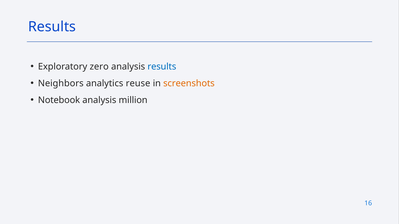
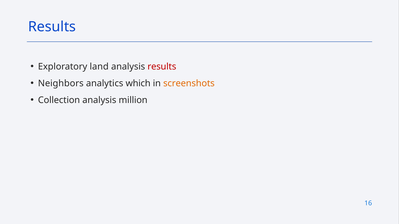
zero: zero -> land (99, 67)
results colour: blue -> red (162, 67)
reuse: reuse -> which (138, 84)
Notebook: Notebook -> Collection (59, 100)
